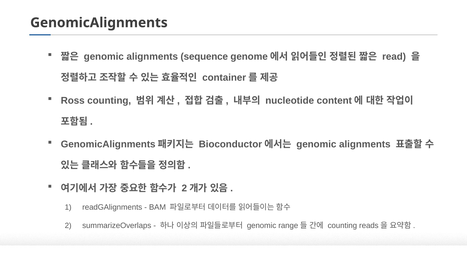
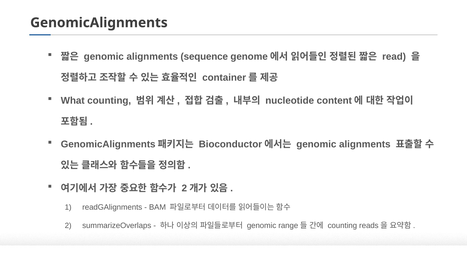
Ross: Ross -> What (73, 100)
